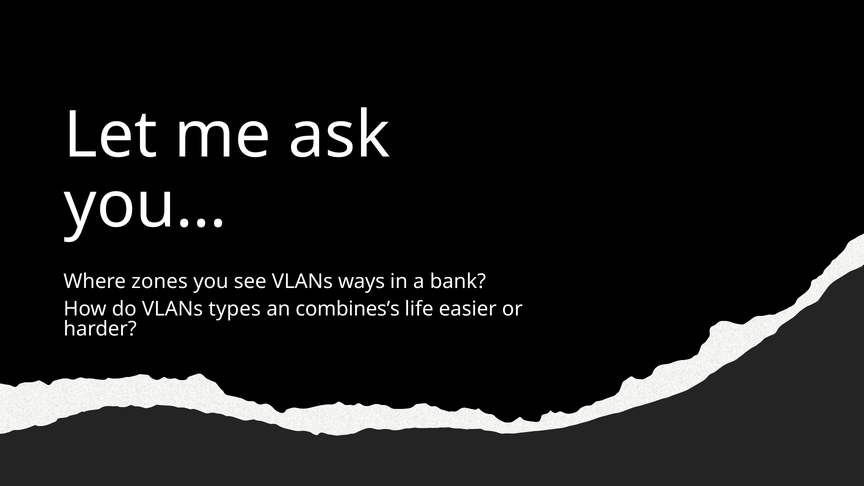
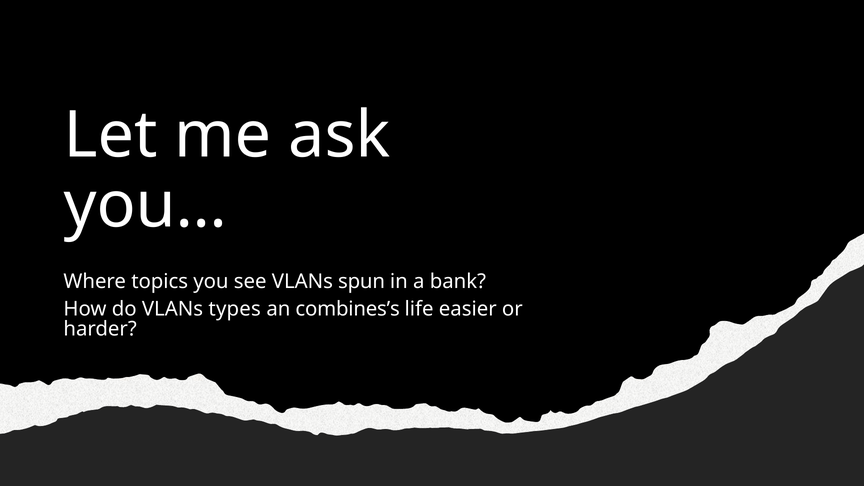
zones: zones -> topics (160, 281)
ways: ways -> spun (362, 281)
